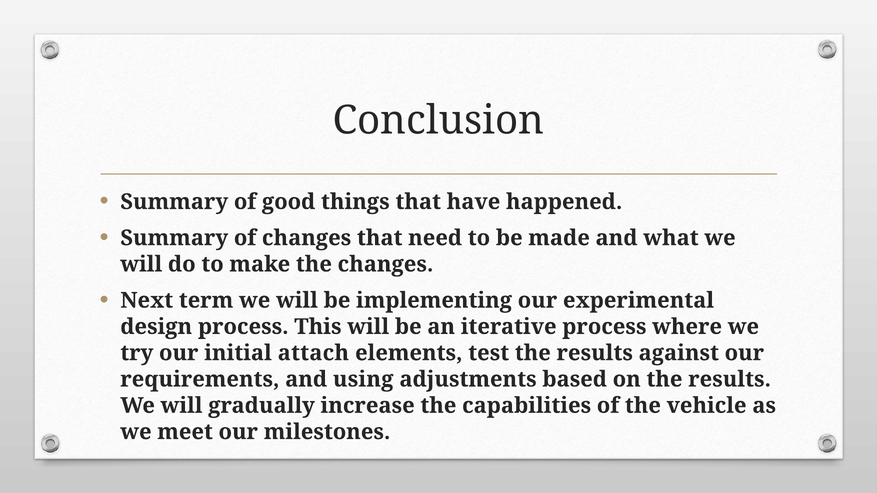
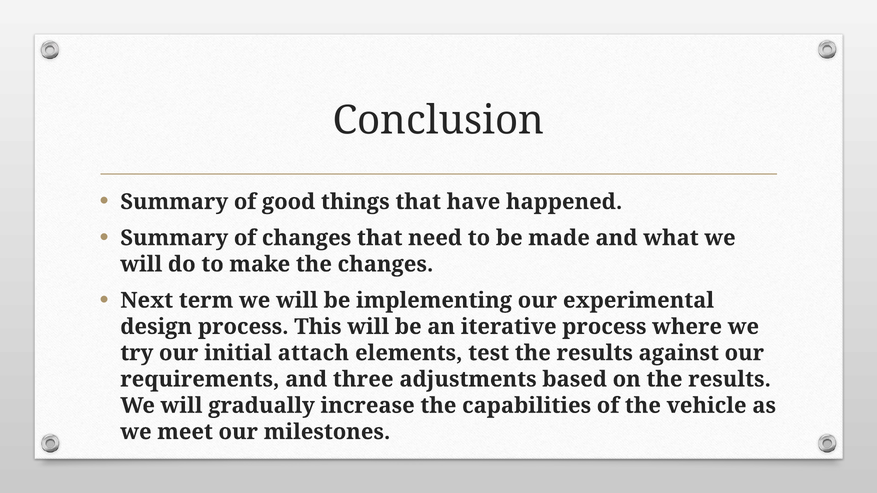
using: using -> three (363, 380)
